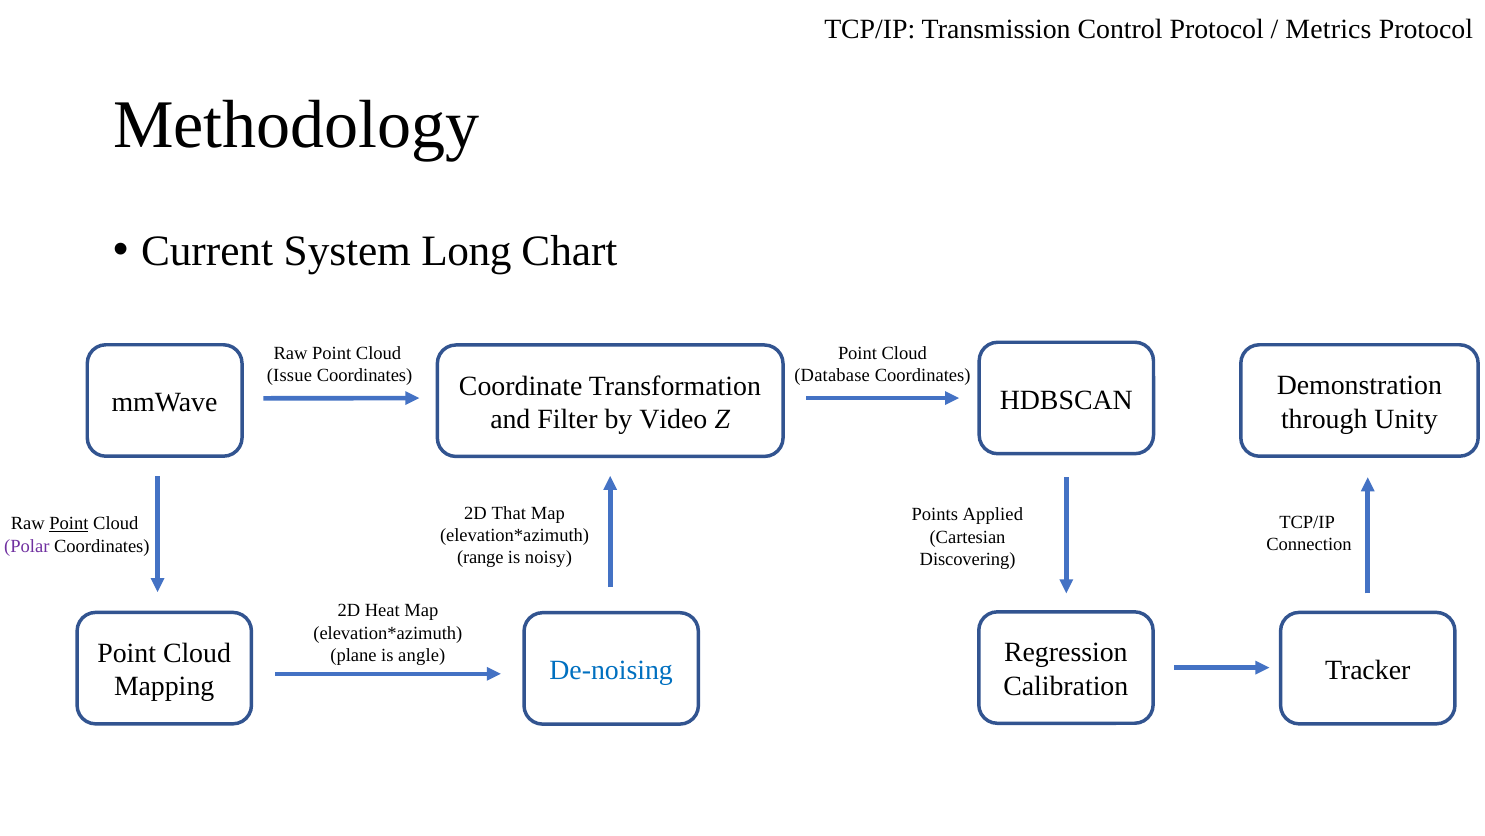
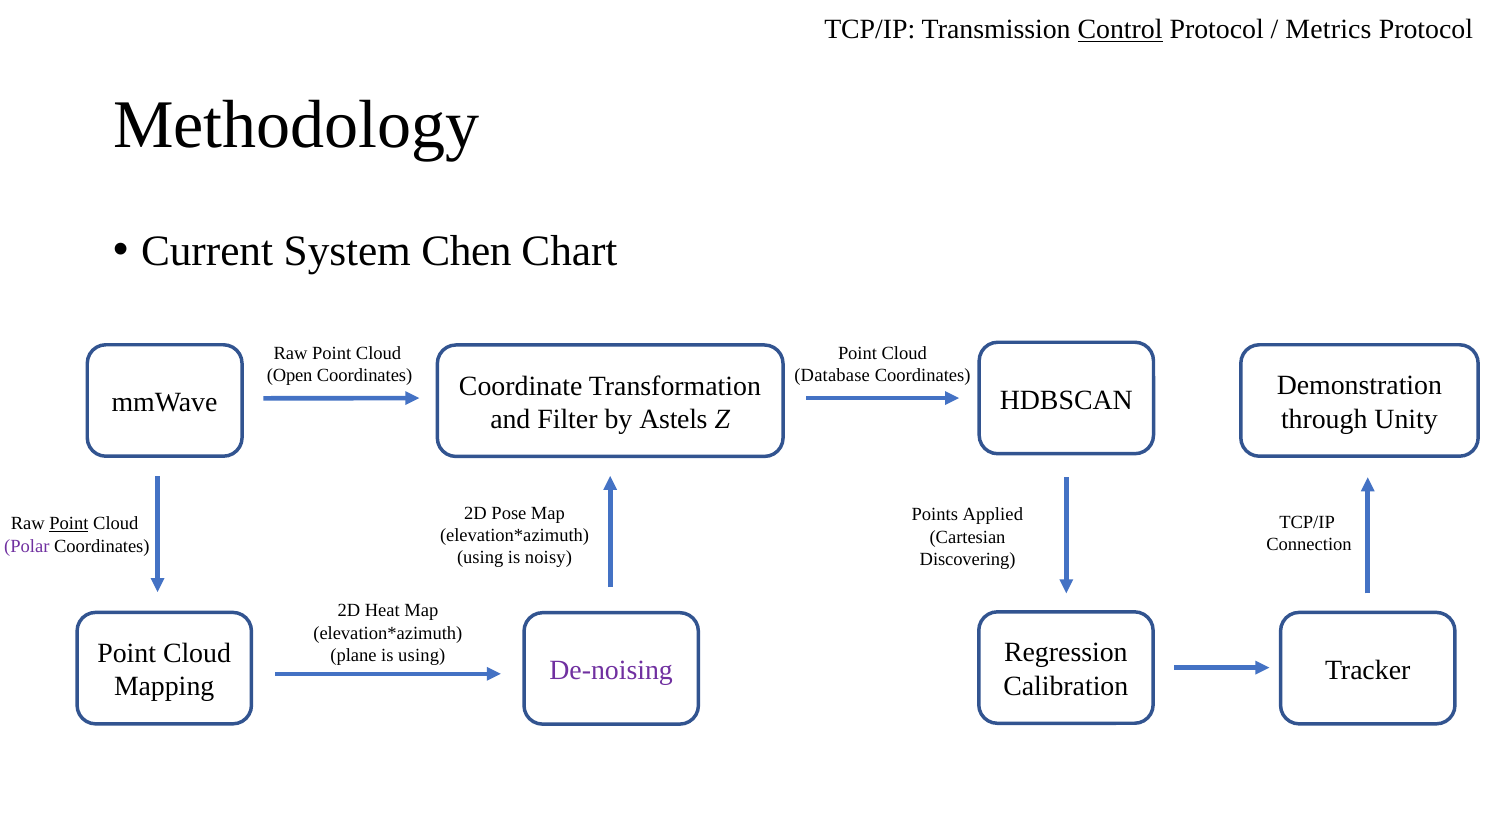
Control underline: none -> present (1120, 30)
Long: Long -> Chen (466, 251)
Issue: Issue -> Open (290, 375)
Video: Video -> Astels (673, 419)
That: That -> Pose (509, 513)
range: range -> using (480, 557)
is angle: angle -> using (422, 655)
De-noising colour: blue -> purple (611, 670)
